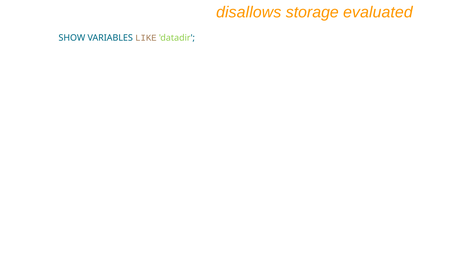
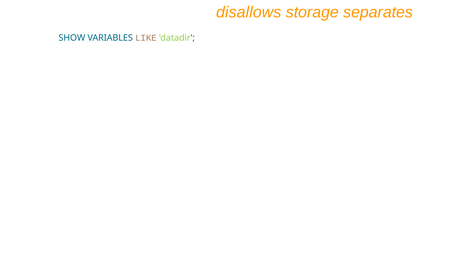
evaluated: evaluated -> separates (378, 12)
